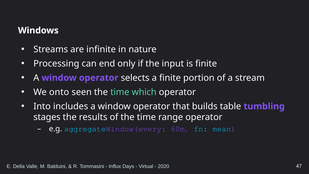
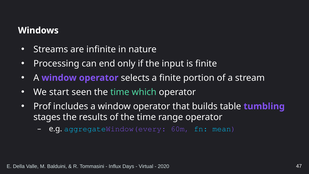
onto: onto -> start (59, 92)
Into: Into -> Prof (42, 106)
